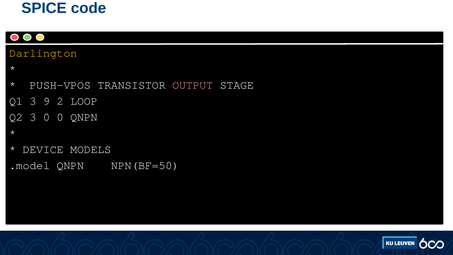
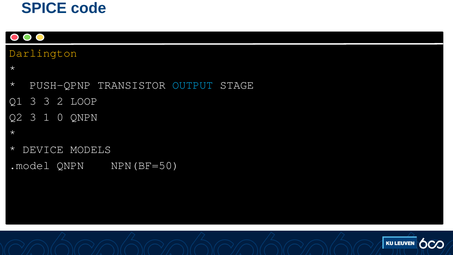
PUSH-VPOS: PUSH-VPOS -> PUSH-QPNP (60, 85)
OUTPUT colour: pink -> light blue (193, 85)
3 9: 9 -> 3 (47, 101)
3 0: 0 -> 1 (47, 117)
